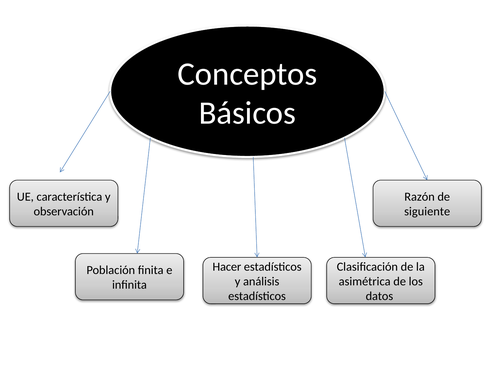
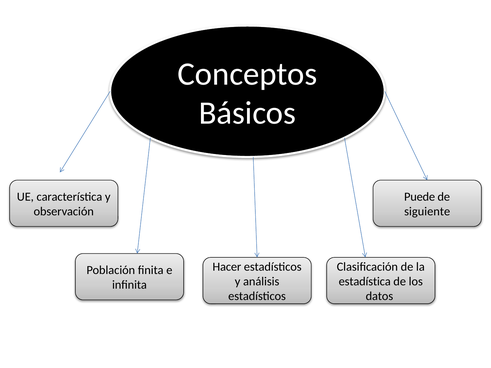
Razón: Razón -> Puede (420, 197)
asimétrica: asimétrica -> estadística (365, 282)
